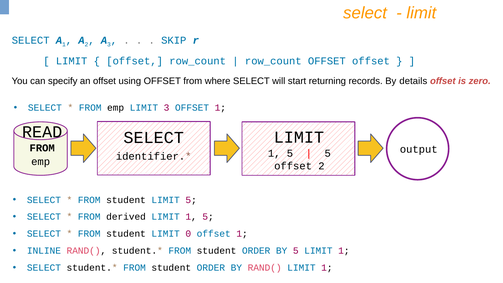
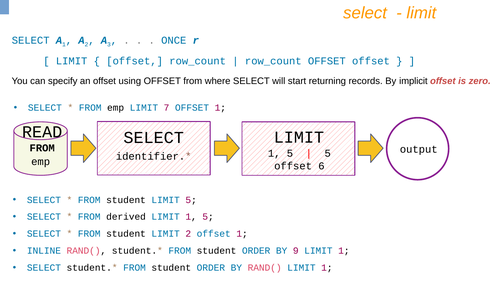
SKIP: SKIP -> ONCE (174, 40)
details: details -> implicit (413, 81)
LIMIT 3: 3 -> 7 (167, 108)
offset 2: 2 -> 6 (321, 166)
LIMIT 0: 0 -> 2 (188, 234)
BY 5: 5 -> 9 (296, 251)
